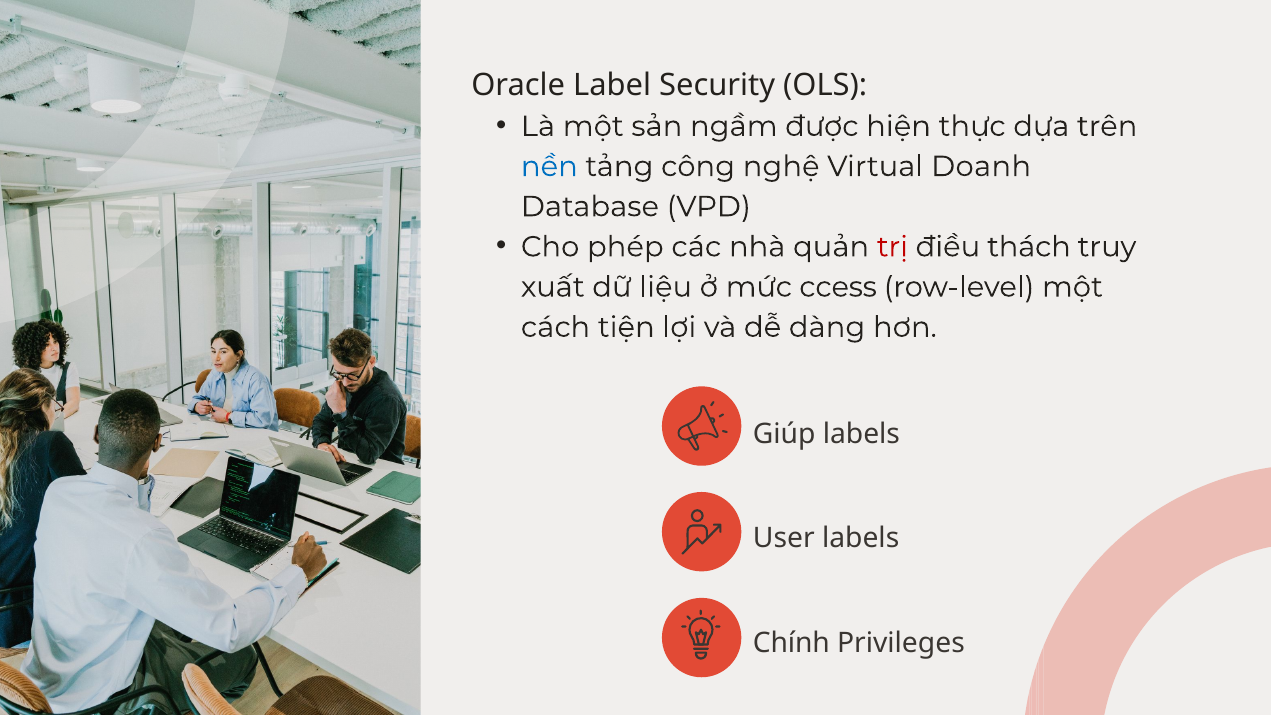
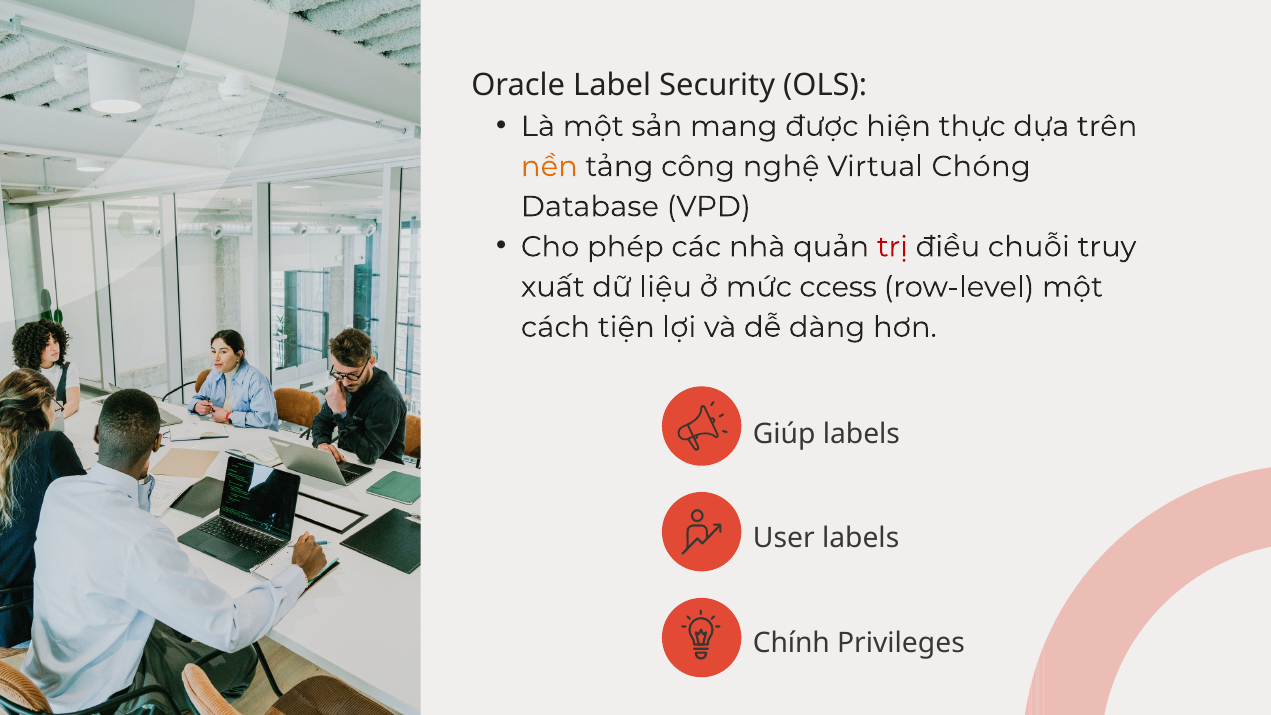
ngầm: ngầm -> mang (734, 126)
nền colour: blue -> orange (549, 166)
Doanh: Doanh -> Chóng (981, 166)
thách: thách -> chuỗi (1029, 247)
